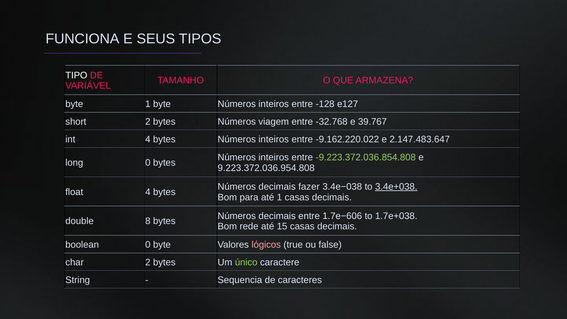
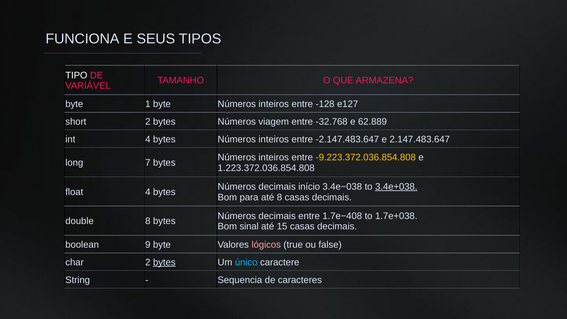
39.767: 39.767 -> 62.889 (372, 122)
-9.162.220.022: -9.162.220.022 -> -2.147.483.647 (347, 139)
-9.223.372.036.854.808 colour: light green -> yellow (366, 157)
long 0: 0 -> 7 (148, 163)
9.223.372.036.954.808: 9.223.372.036.954.808 -> 1.223.372.036.854.808 (266, 168)
fazer: fazer -> início (309, 187)
até 1: 1 -> 8 (280, 197)
1.7e−606: 1.7e−606 -> 1.7e−408 (342, 216)
rede: rede -> sinal (249, 226)
boolean 0: 0 -> 9 (148, 245)
bytes underline: none -> present (164, 262)
único colour: light green -> light blue (246, 262)
